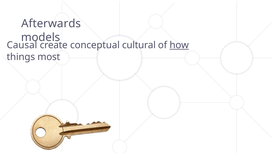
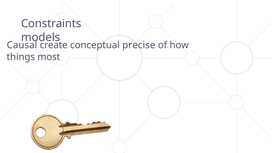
Afterwards: Afterwards -> Constraints (51, 24)
cultural: cultural -> precise (139, 45)
how underline: present -> none (179, 45)
